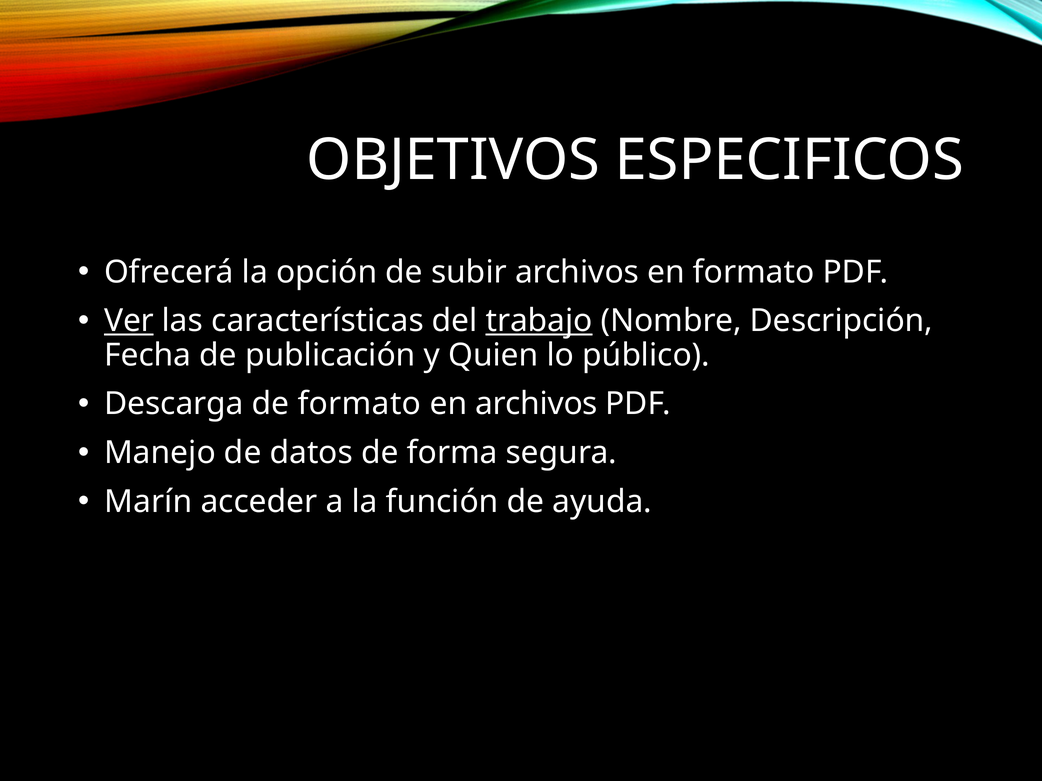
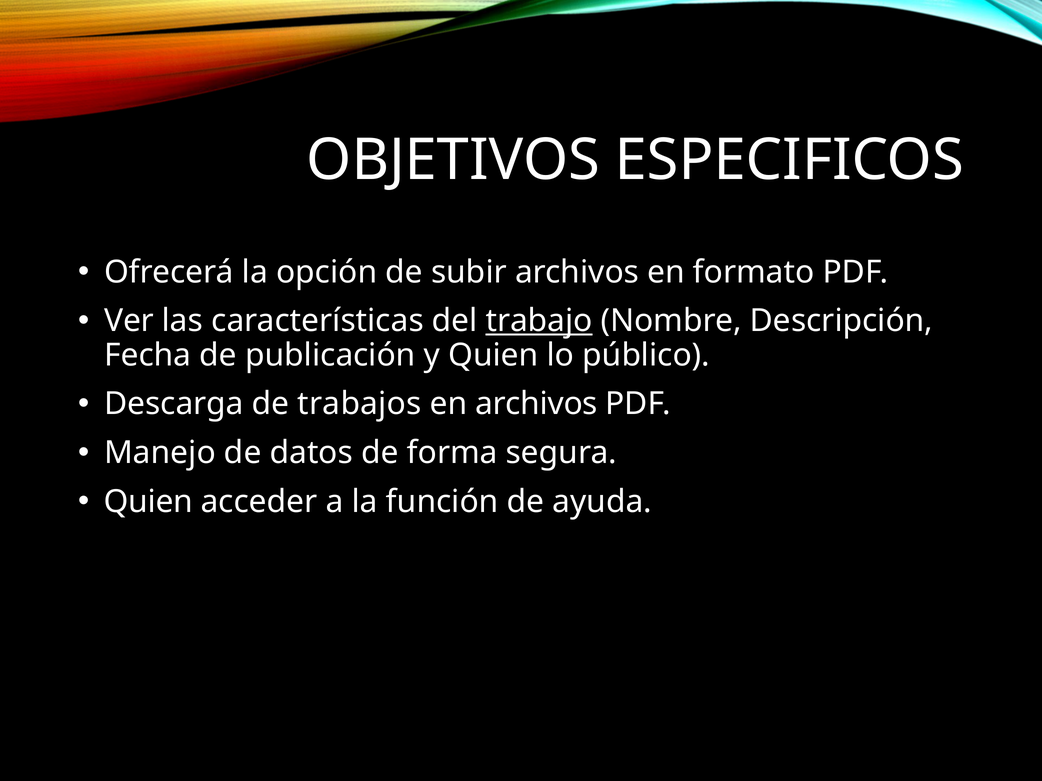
Ver underline: present -> none (129, 321)
de formato: formato -> trabajos (359, 404)
Marín: Marín -> Quien (148, 502)
